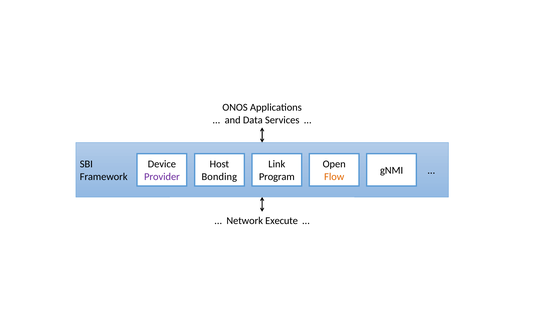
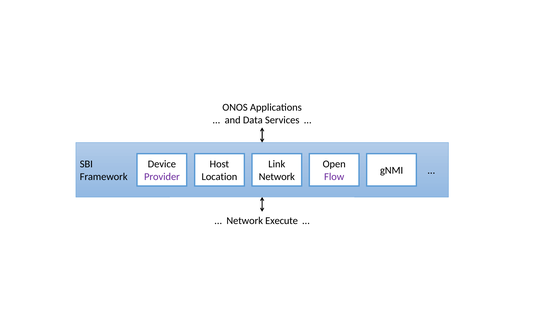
Bonding: Bonding -> Location (219, 177)
Program: Program -> Network (277, 177)
Flow colour: orange -> purple (334, 177)
